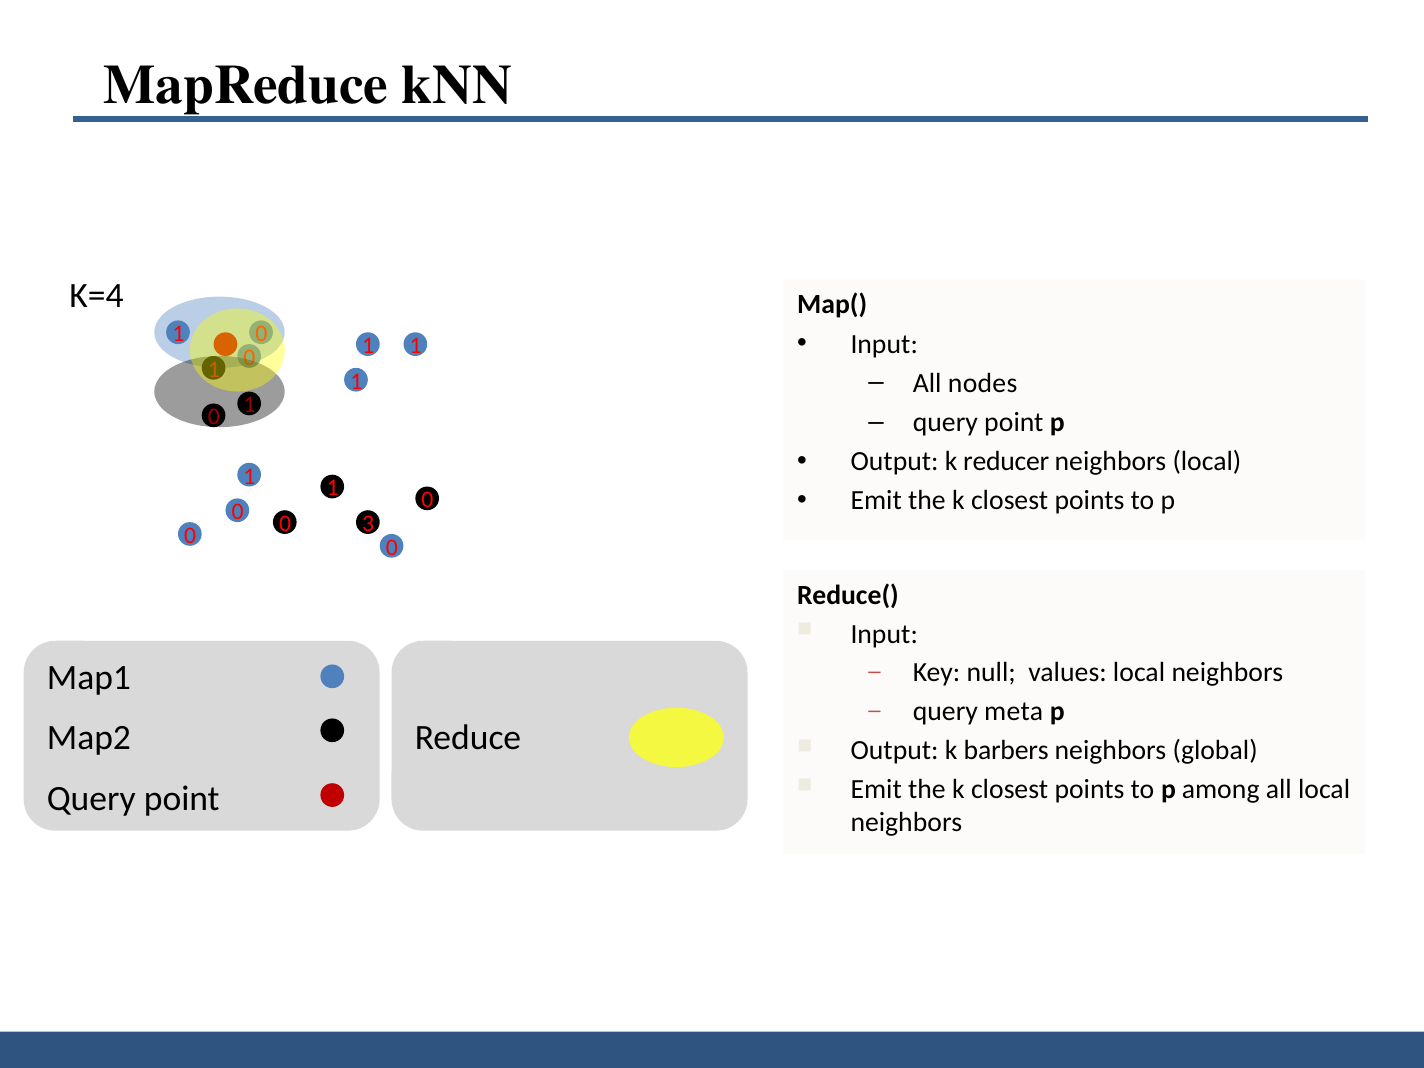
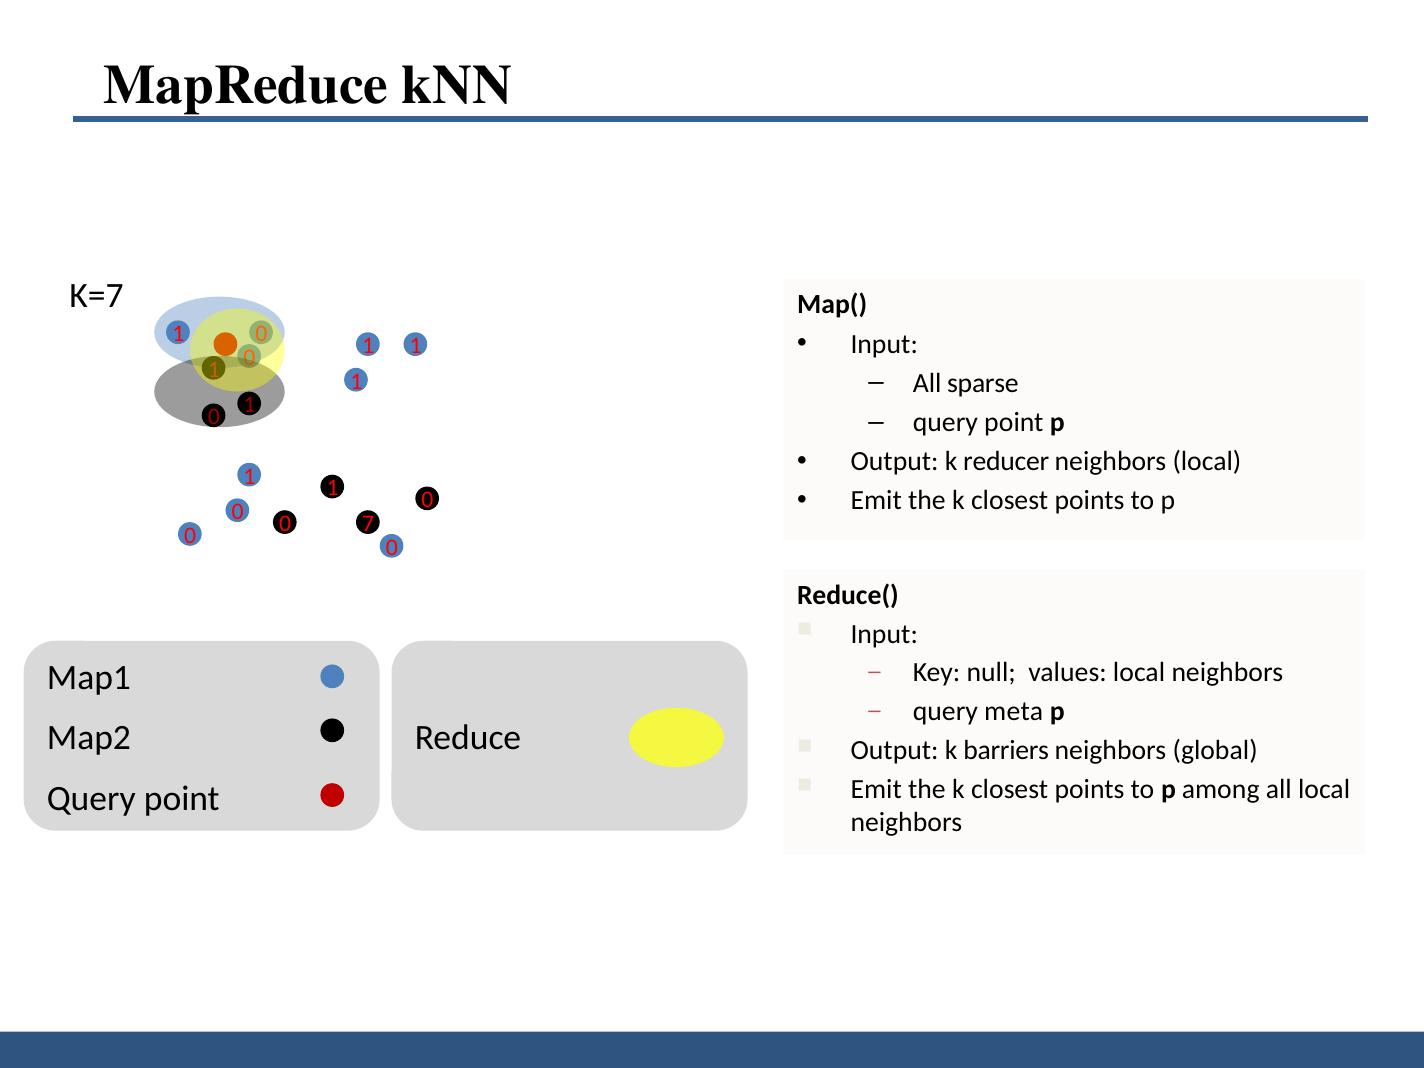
K=4: K=4 -> K=7 (96, 296)
nodes: nodes -> sparse (983, 383)
3: 3 -> 7 (368, 524)
barbers: barbers -> barriers (1006, 750)
